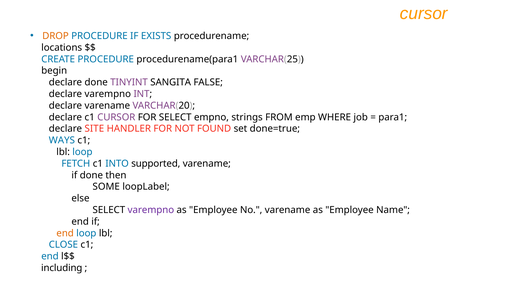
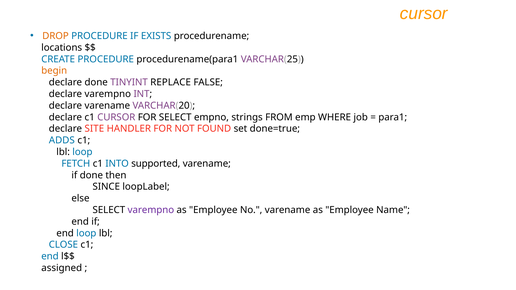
begin colour: black -> orange (54, 71)
SANGITA: SANGITA -> REPLACE (171, 82)
WAYS: WAYS -> ADDS (62, 140)
SOME: SOME -> SINCE (106, 187)
end colour: orange -> black (65, 233)
including: including -> assigned (62, 268)
